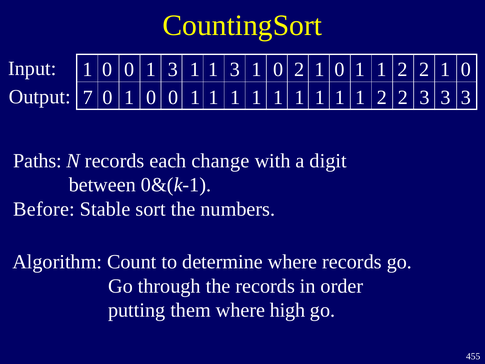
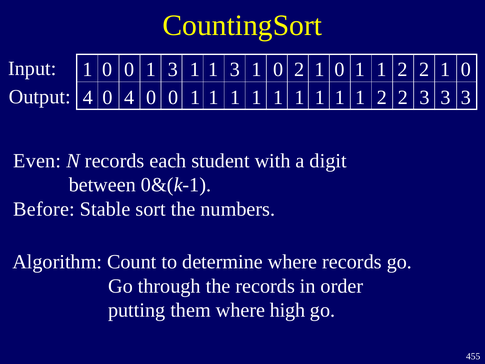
Output 7: 7 -> 4 (88, 97)
1: 1 -> 4 (129, 97)
Paths: Paths -> Even (37, 161)
change: change -> student (221, 161)
